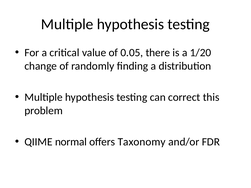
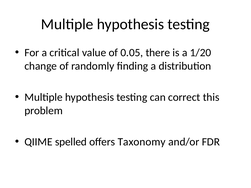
normal: normal -> spelled (71, 142)
